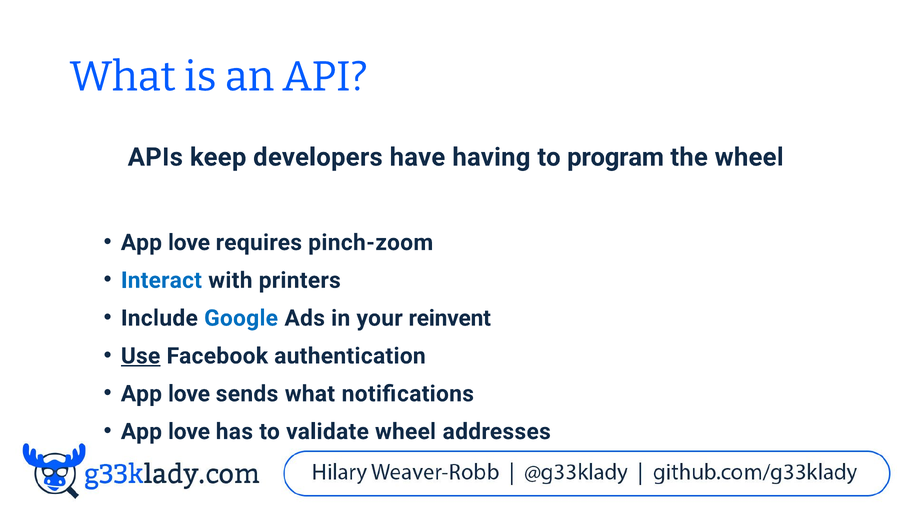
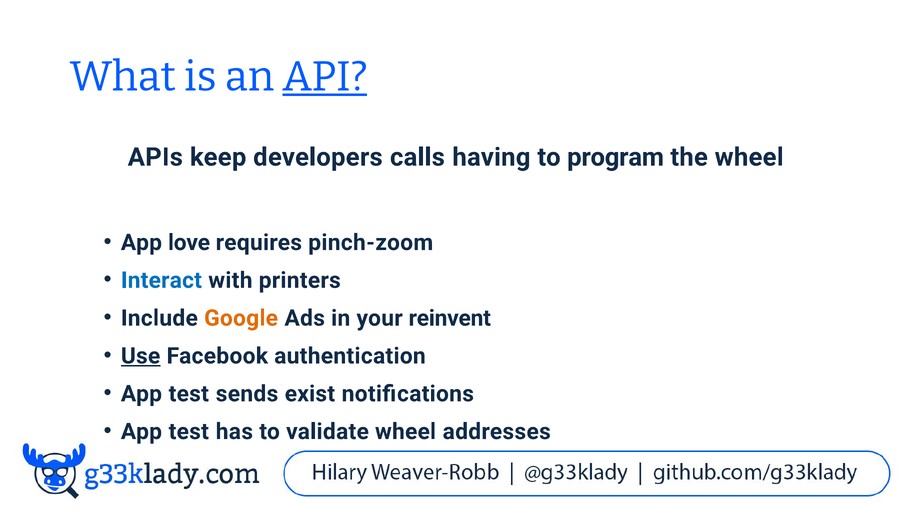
API underline: none -> present (325, 77)
have: have -> calls (417, 157)
Google colour: blue -> orange (241, 318)
love: love -> test (189, 394)
sends what: what -> exist (310, 394)
love: love -> test (189, 432)
